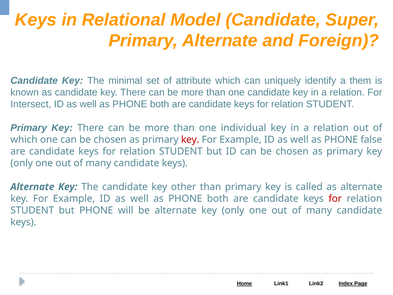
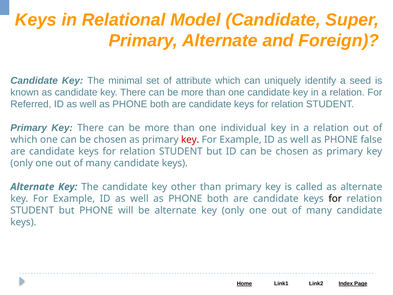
them: them -> seed (360, 81)
Intersect: Intersect -> Referred (31, 104)
for colour: red -> black (335, 198)
